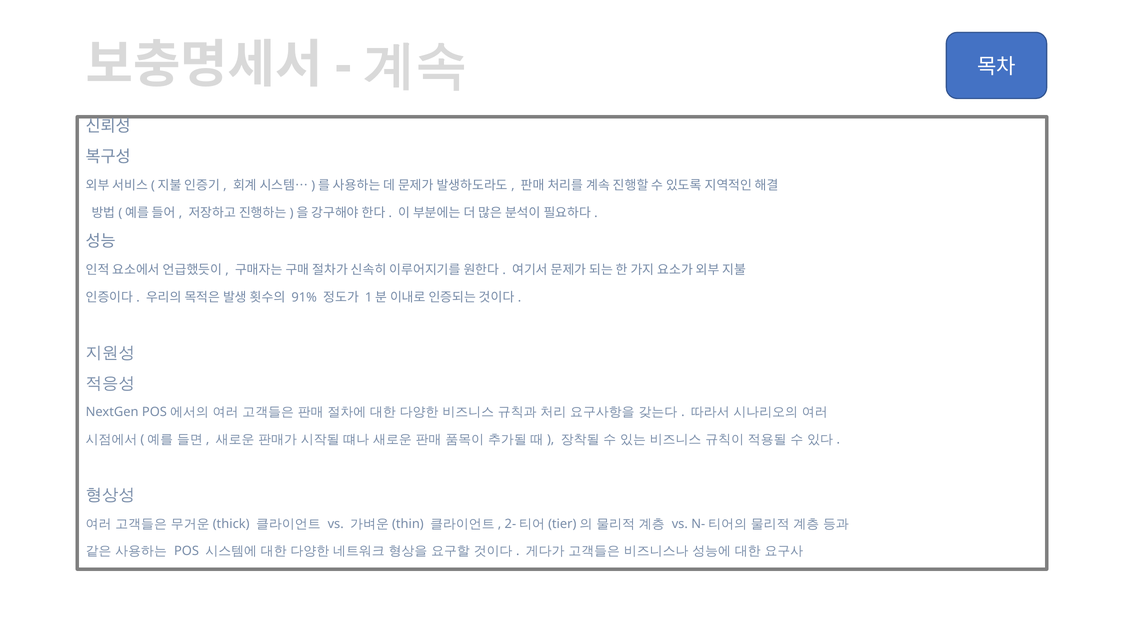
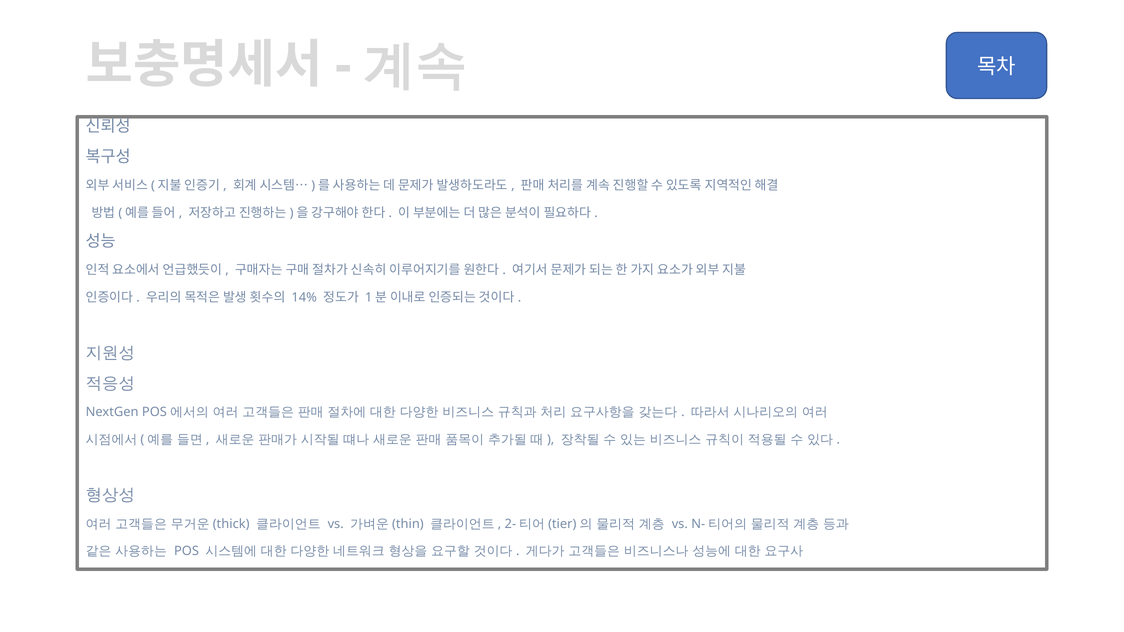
91%: 91% -> 14% (304, 298)
